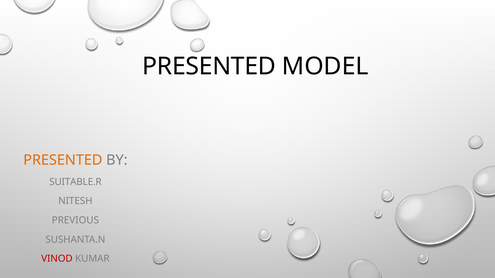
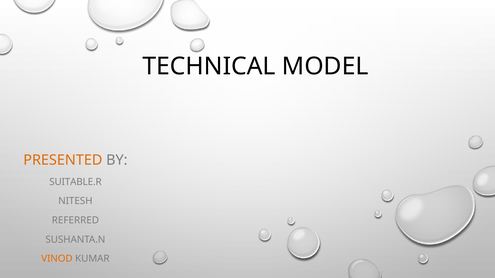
PRESENTED: PRESENTED -> TECHNICAL (209, 66)
PREVIOUS: PREVIOUS -> REFERRED (75, 221)
VINOD colour: red -> orange (57, 259)
